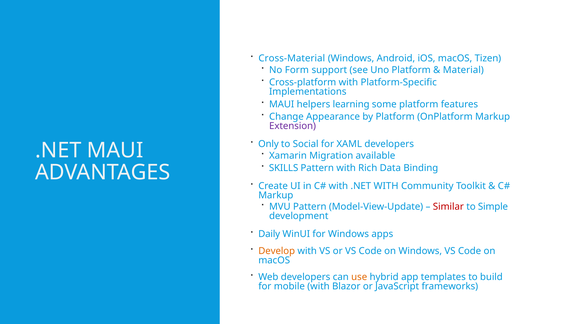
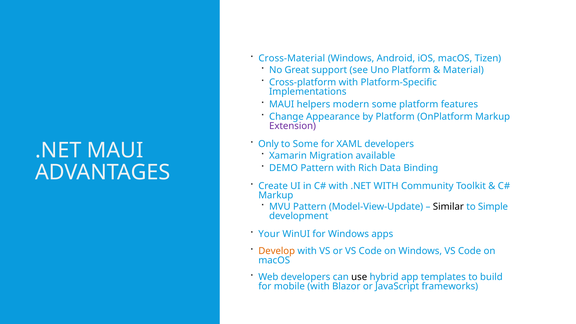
Form: Form -> Great (297, 70)
learning: learning -> modern (351, 104)
to Social: Social -> Some (306, 144)
SKILLS: SKILLS -> DEMO (284, 168)
Similar colour: red -> black (448, 207)
Daily: Daily -> Your (269, 234)
use colour: orange -> black (359, 277)
